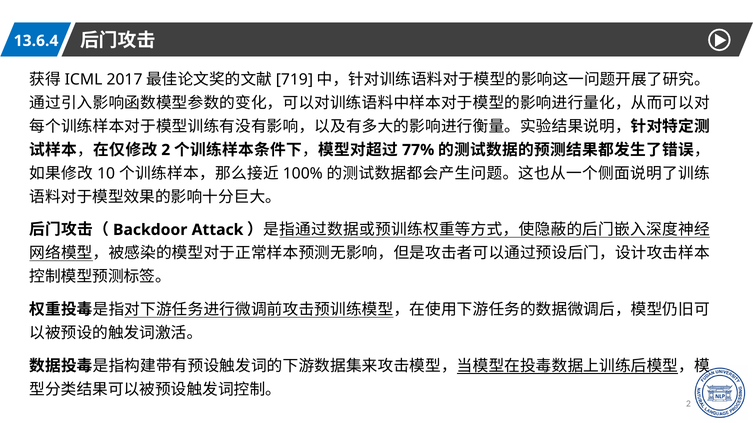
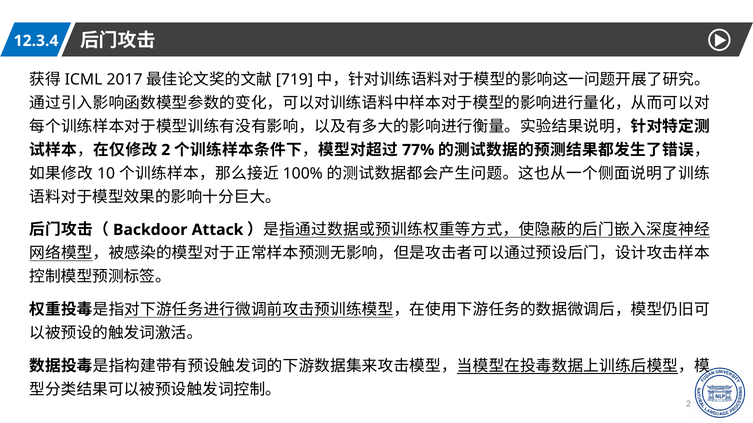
13.6.4: 13.6.4 -> 12.3.4 (36, 41)
